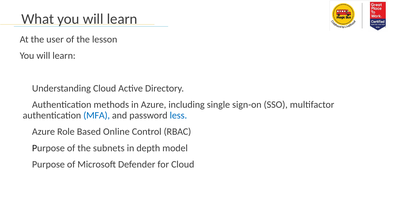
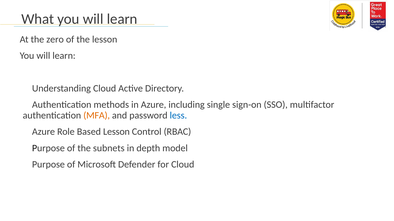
user: user -> zero (55, 40)
MFA colour: blue -> orange (97, 116)
Based Online: Online -> Lesson (116, 132)
